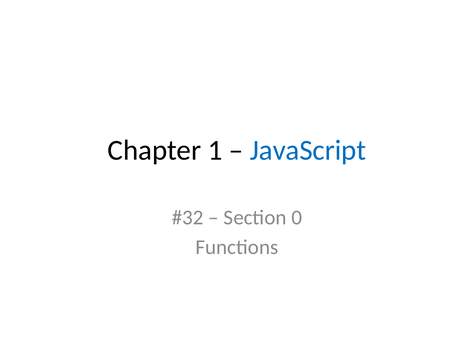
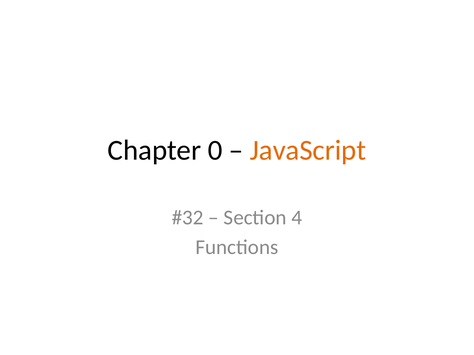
1: 1 -> 0 (215, 151)
JavaScript colour: blue -> orange (308, 151)
0: 0 -> 4 (297, 218)
